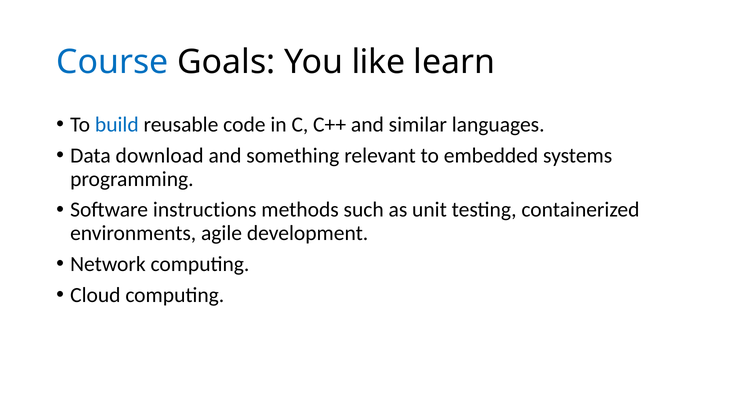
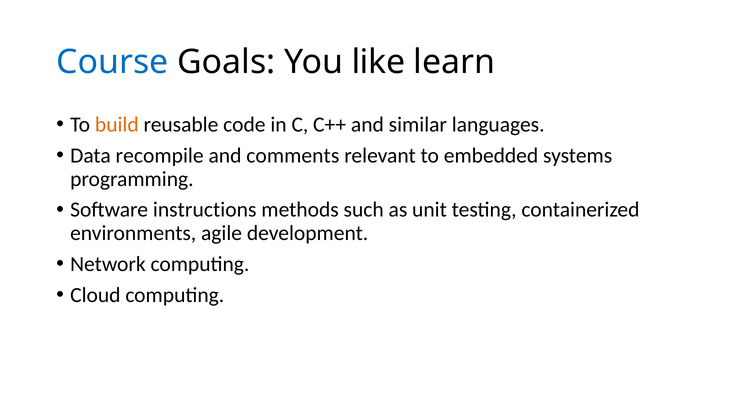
build colour: blue -> orange (117, 125)
download: download -> recompile (160, 156)
something: something -> comments (293, 156)
